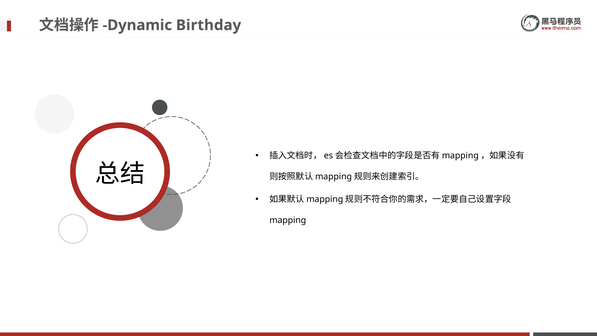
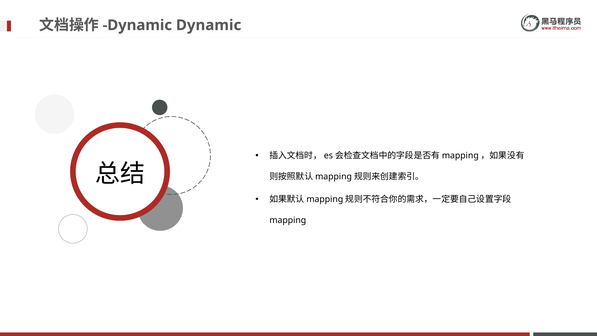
Birthday: Birthday -> Dynamic (209, 25)
